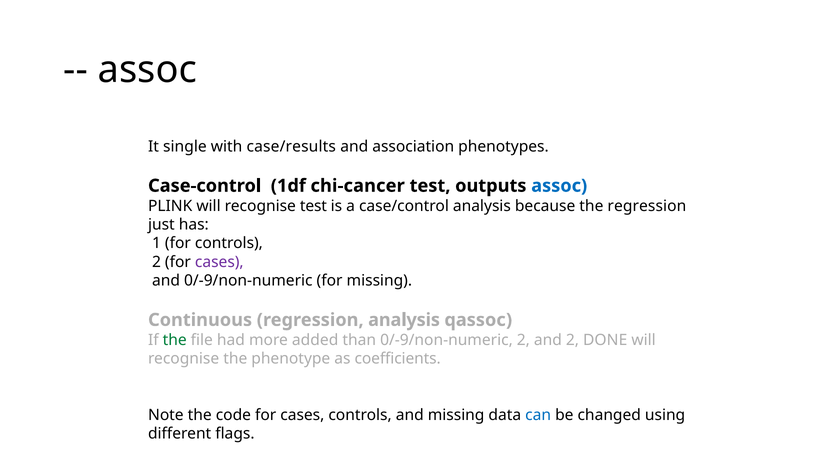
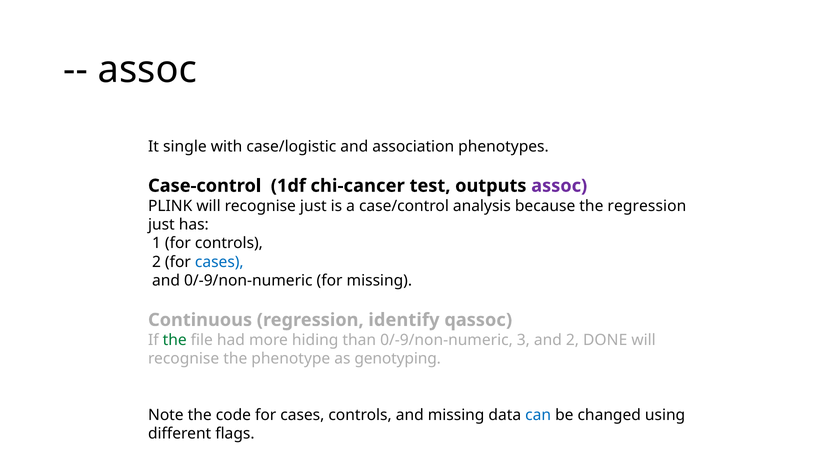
case/results: case/results -> case/logistic (291, 146)
assoc colour: blue -> purple (559, 186)
recognise test: test -> just (313, 206)
cases colour: purple -> blue (219, 262)
regression analysis: analysis -> identify (404, 320)
added: added -> hiding (315, 340)
0/-9/non-numeric 2: 2 -> 3 (523, 340)
coefficients: coefficients -> genotyping (398, 358)
